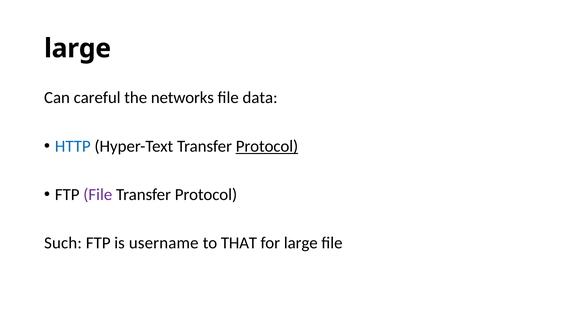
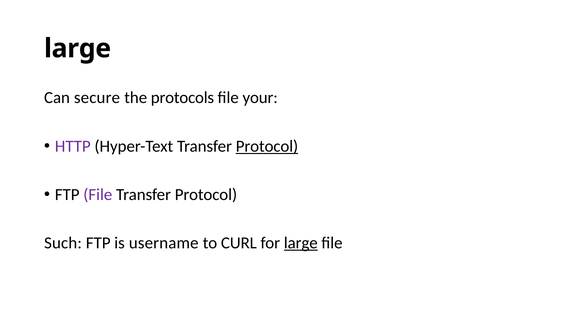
careful: careful -> secure (97, 98)
networks: networks -> protocols (182, 98)
data: data -> your (260, 98)
HTTP colour: blue -> purple (73, 146)
THAT: THAT -> CURL (239, 243)
large underline: none -> present (301, 243)
